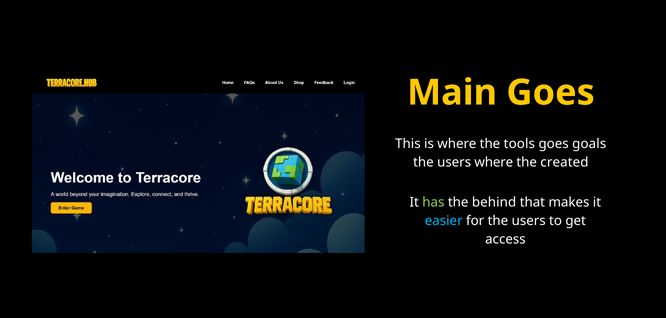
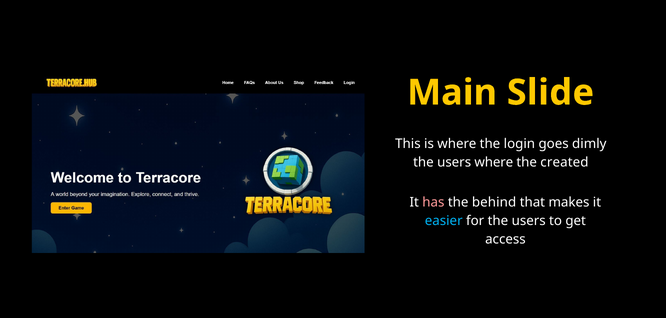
Main Goes: Goes -> Slide (550, 93)
tools: tools -> login (519, 144)
goals: goals -> dimly (589, 144)
has colour: light green -> pink (433, 202)
